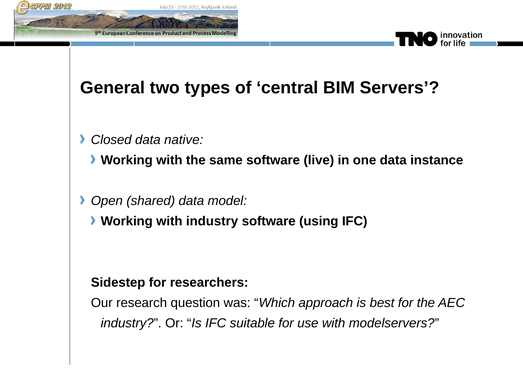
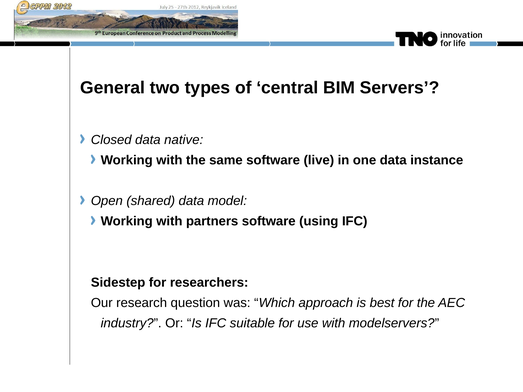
with industry: industry -> partners (212, 221)
